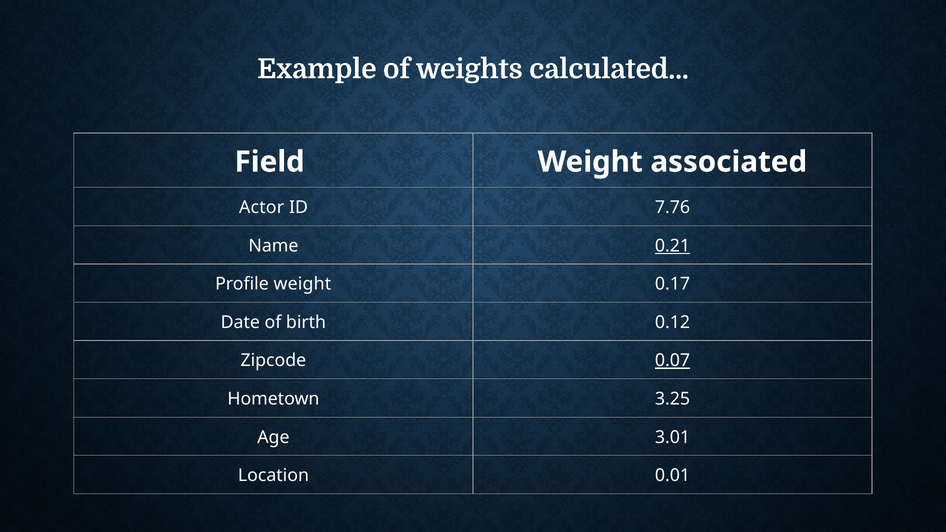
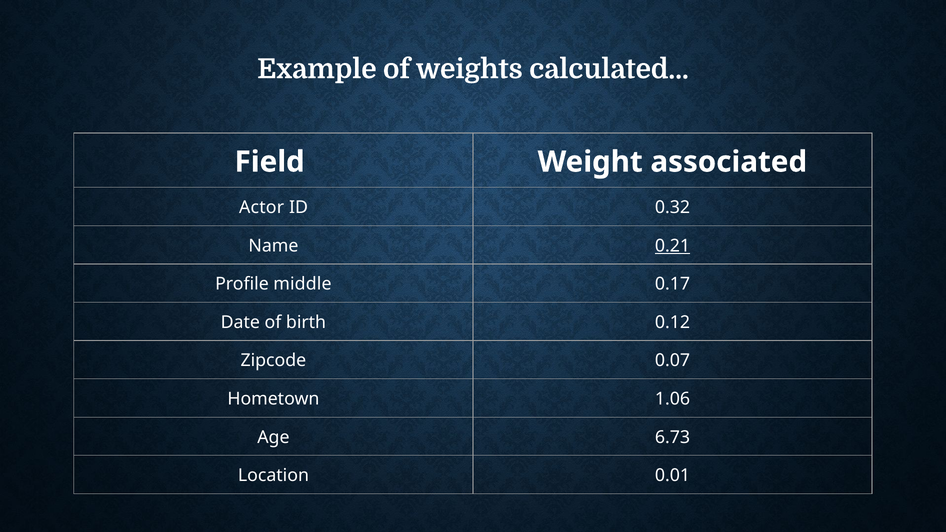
7.76: 7.76 -> 0.32 (673, 208)
Profile weight: weight -> middle (302, 284)
0.07 underline: present -> none (673, 361)
3.25: 3.25 -> 1.06 (673, 399)
3.01: 3.01 -> 6.73 (673, 437)
